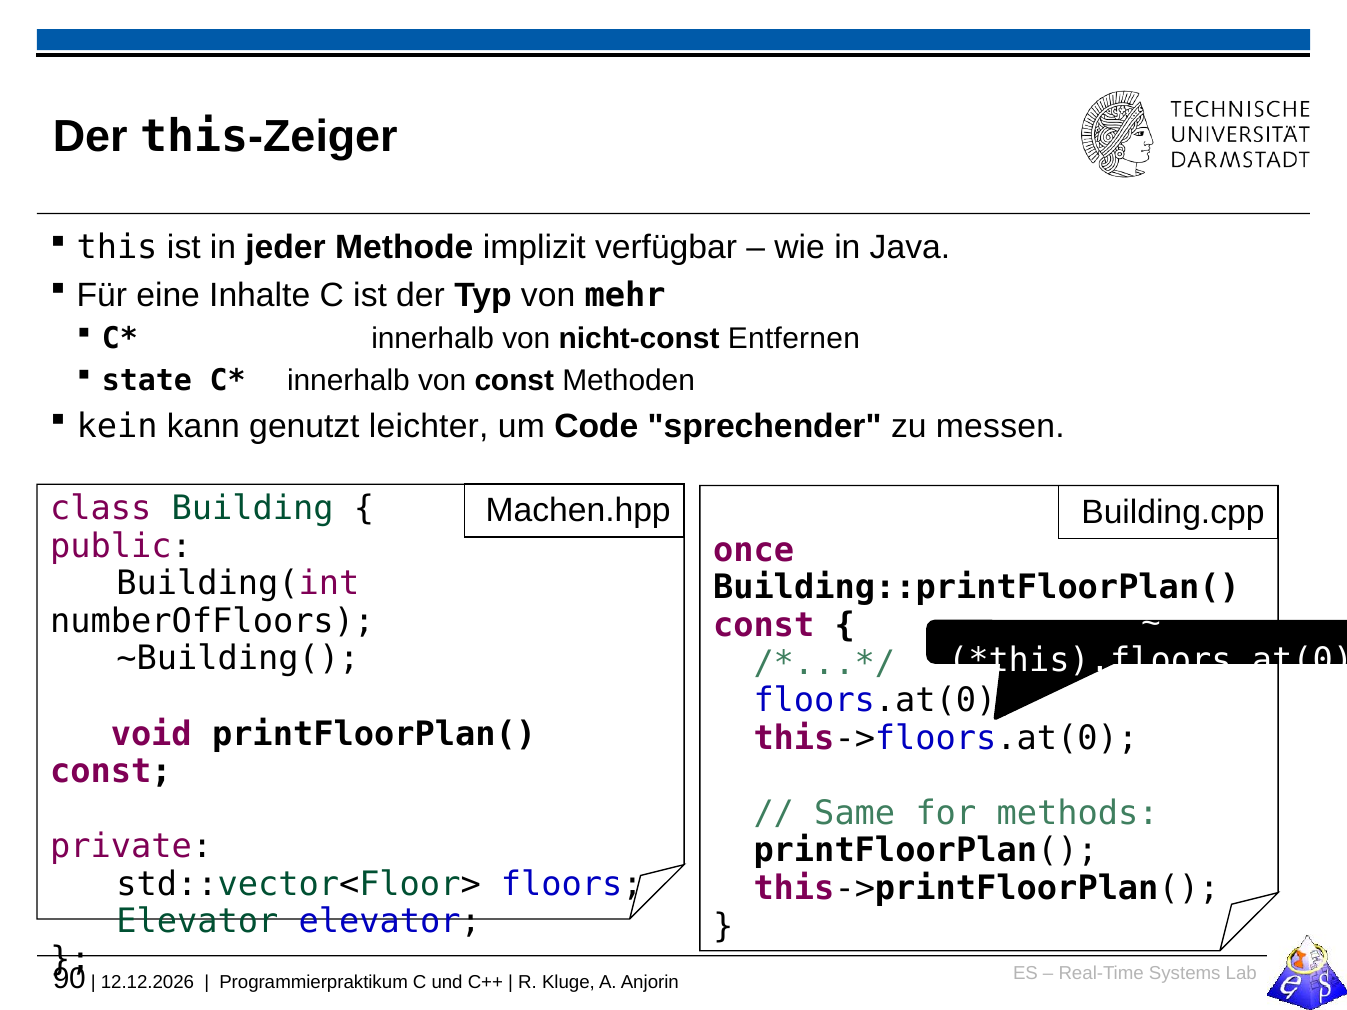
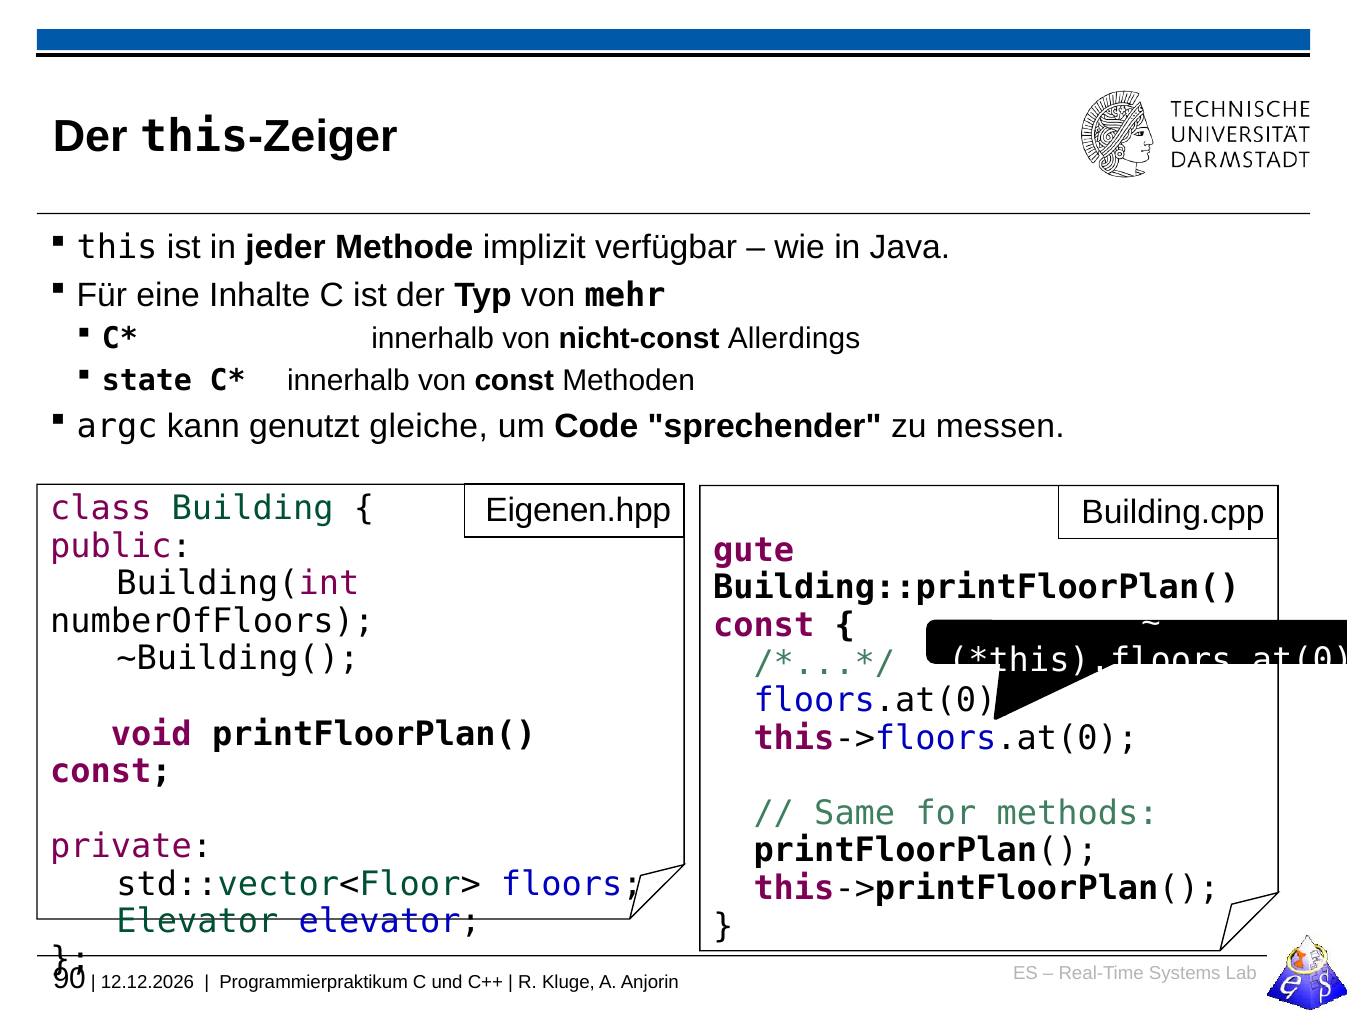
Entfernen: Entfernen -> Allerdings (794, 339)
kein: kein -> argc (117, 426)
leichter: leichter -> gleiche (429, 426)
Machen.hpp: Machen.hpp -> Eigenen.hpp (578, 511)
once: once -> gute (754, 550)
